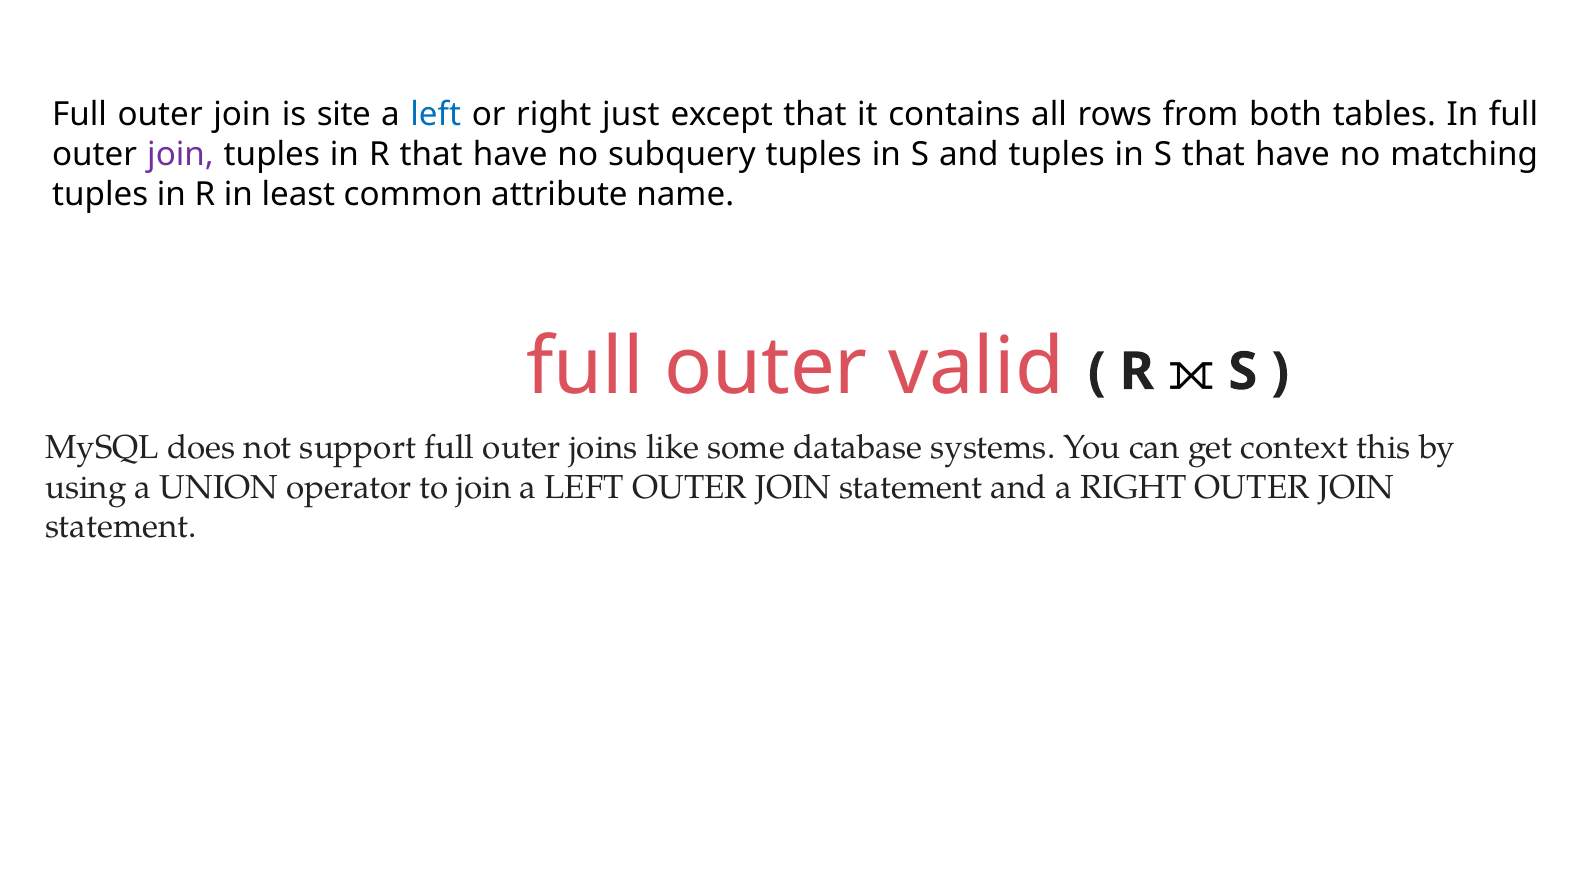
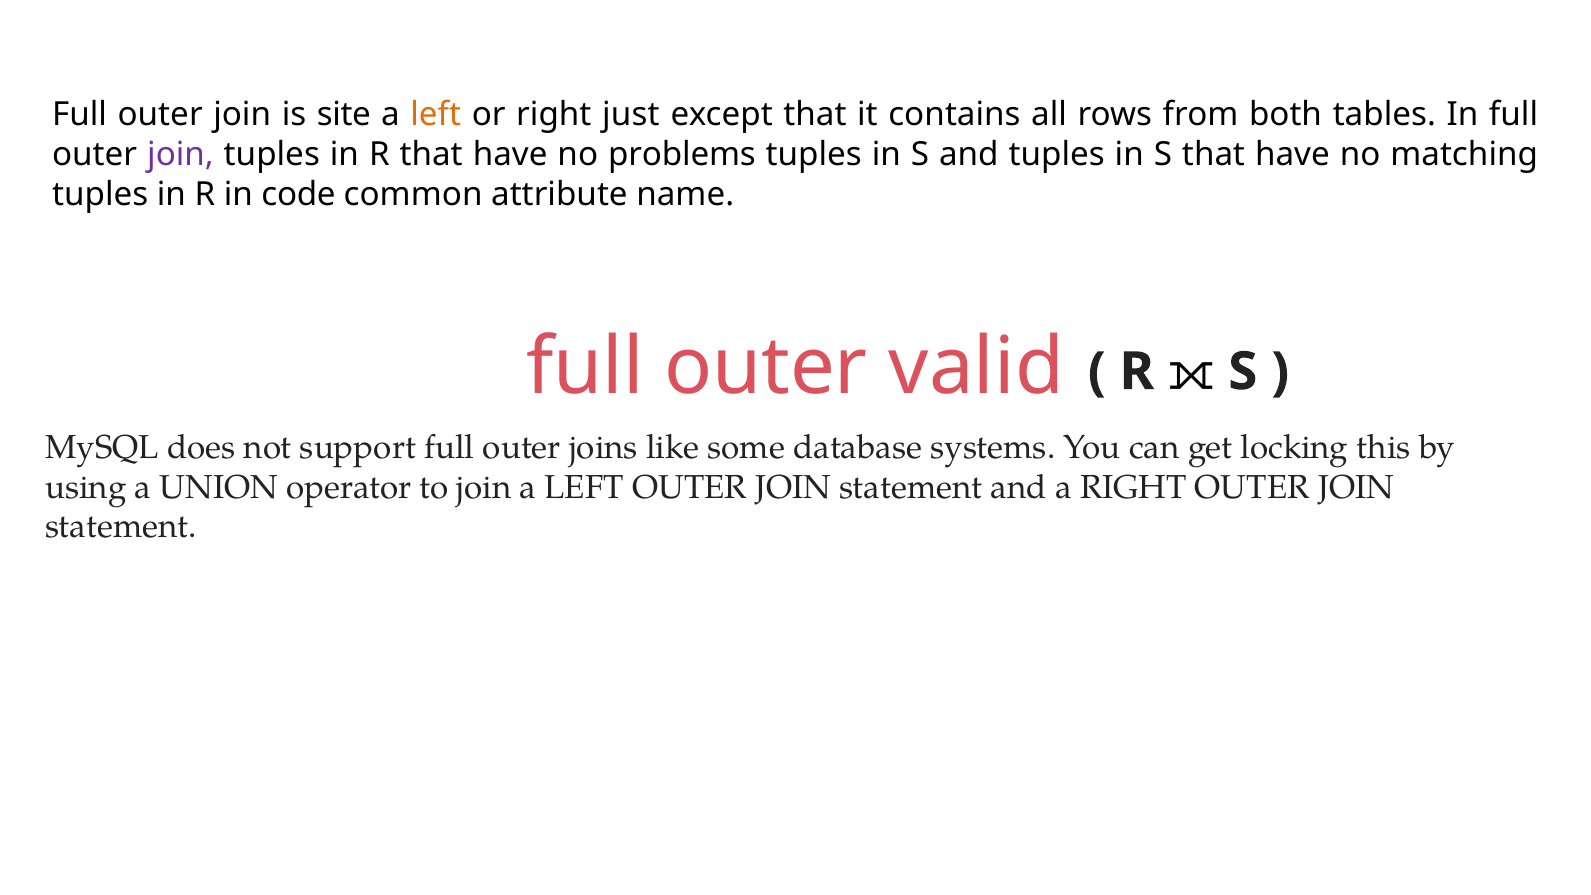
left colour: blue -> orange (436, 115)
subquery: subquery -> problems (682, 155)
least: least -> code (299, 194)
context: context -> locking (1295, 447)
